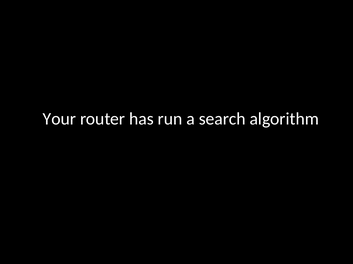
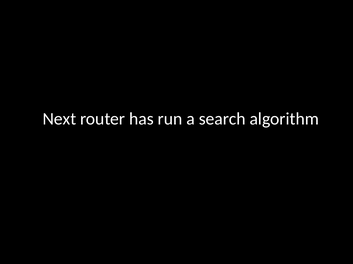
Your: Your -> Next (59, 119)
